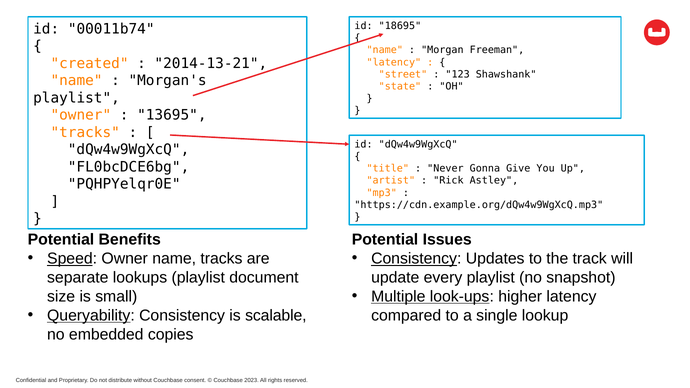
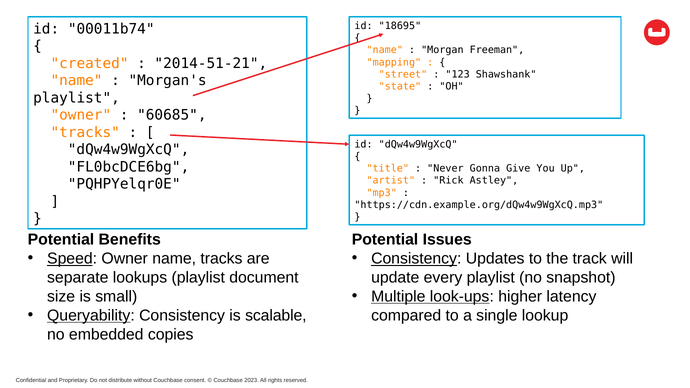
2014-13-21: 2014-13-21 -> 2014-51-21 (211, 63)
latency: latency -> mapping (394, 62)
13695: 13695 -> 60685 (172, 115)
